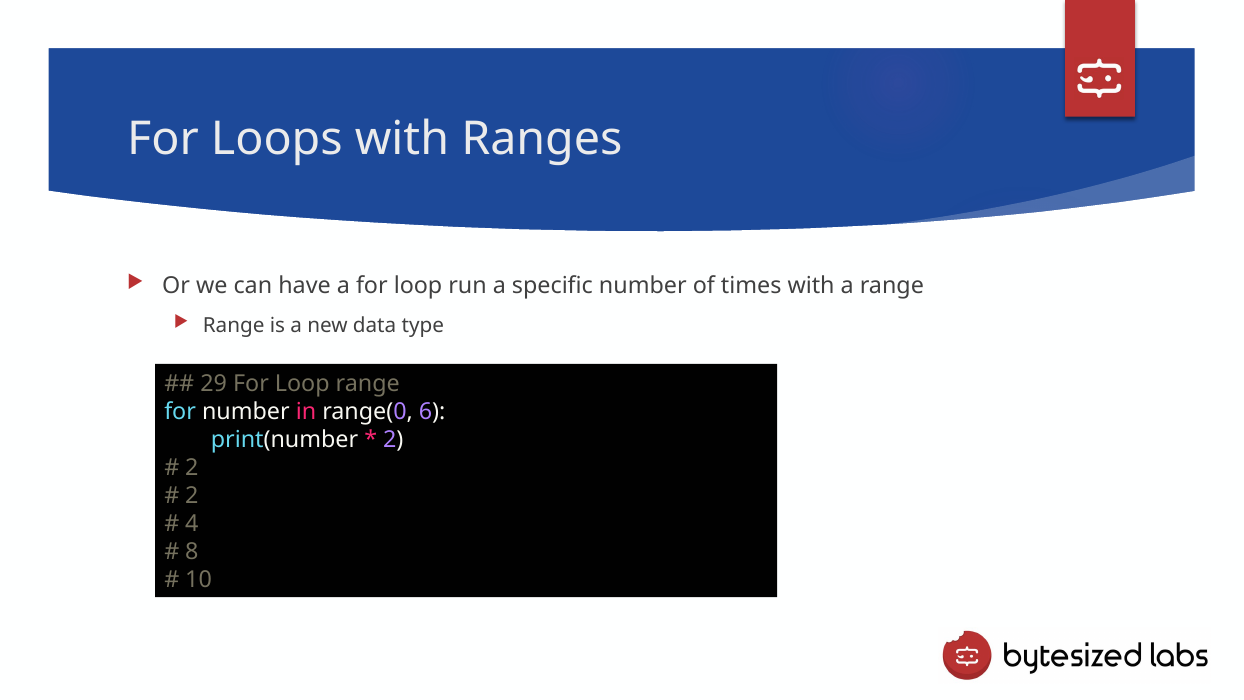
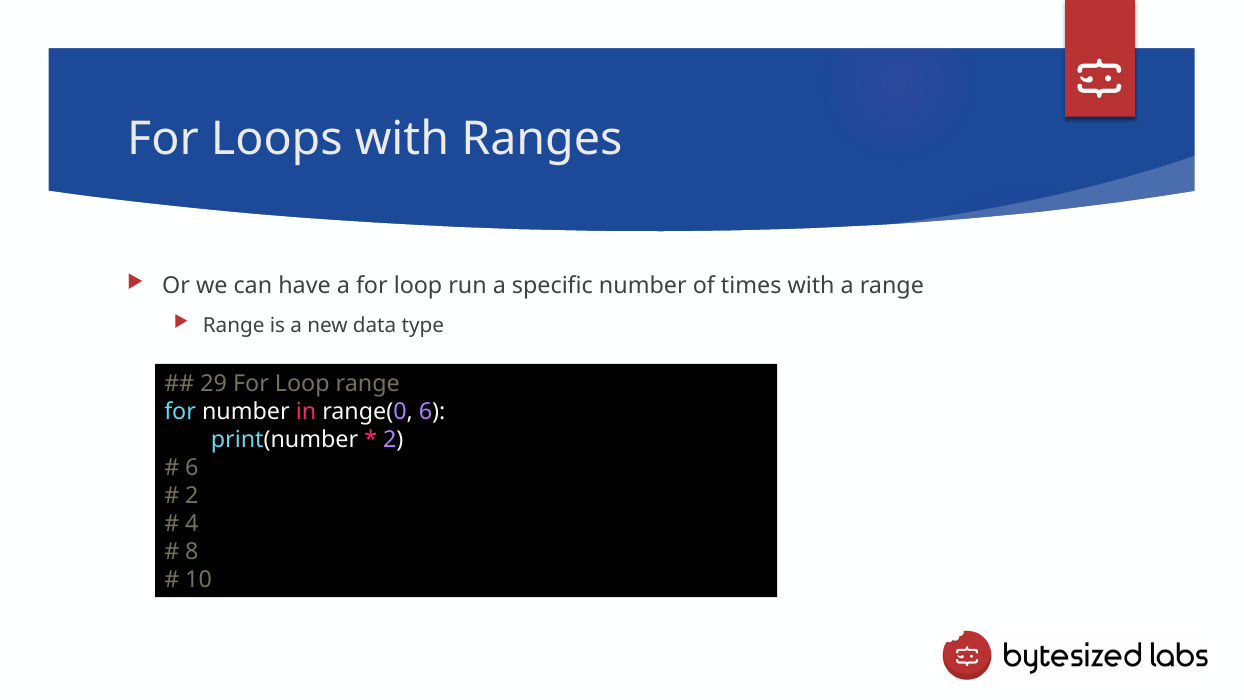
2: 2 -> 6 (192, 468)
